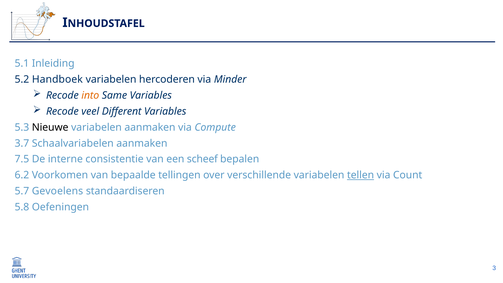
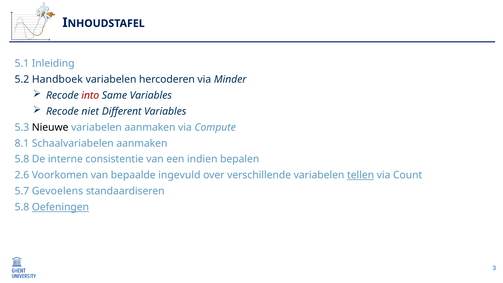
into colour: orange -> red (90, 95)
veel: veel -> niet (90, 111)
3.7: 3.7 -> 8.1 (22, 143)
7.5: 7.5 -> 5.8 (22, 159)
scheef: scheef -> indien (202, 159)
6.2: 6.2 -> 2.6 (22, 175)
tellingen: tellingen -> ingevuld (179, 175)
Oefeningen underline: none -> present (60, 207)
